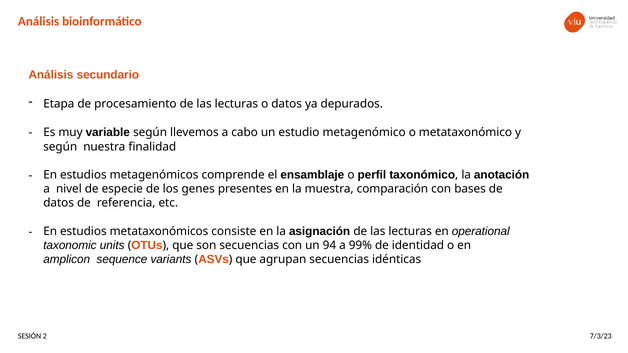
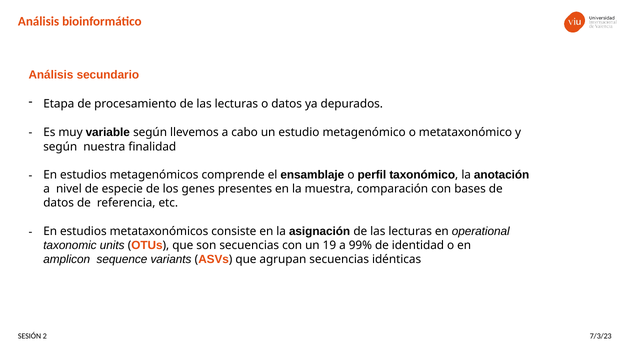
94: 94 -> 19 (329, 246)
